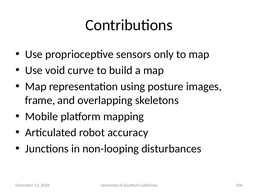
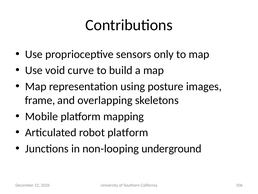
robot accuracy: accuracy -> platform (128, 132)
disturbances: disturbances -> underground (171, 148)
